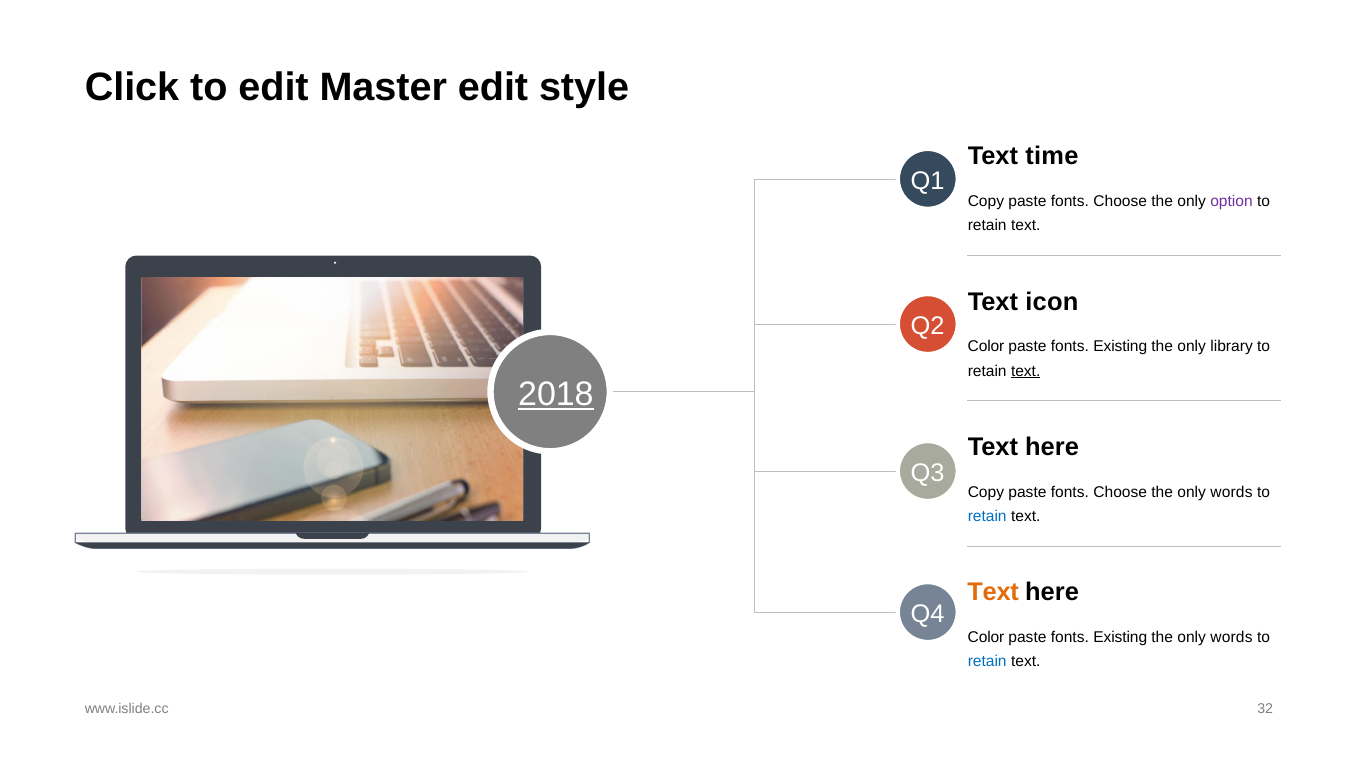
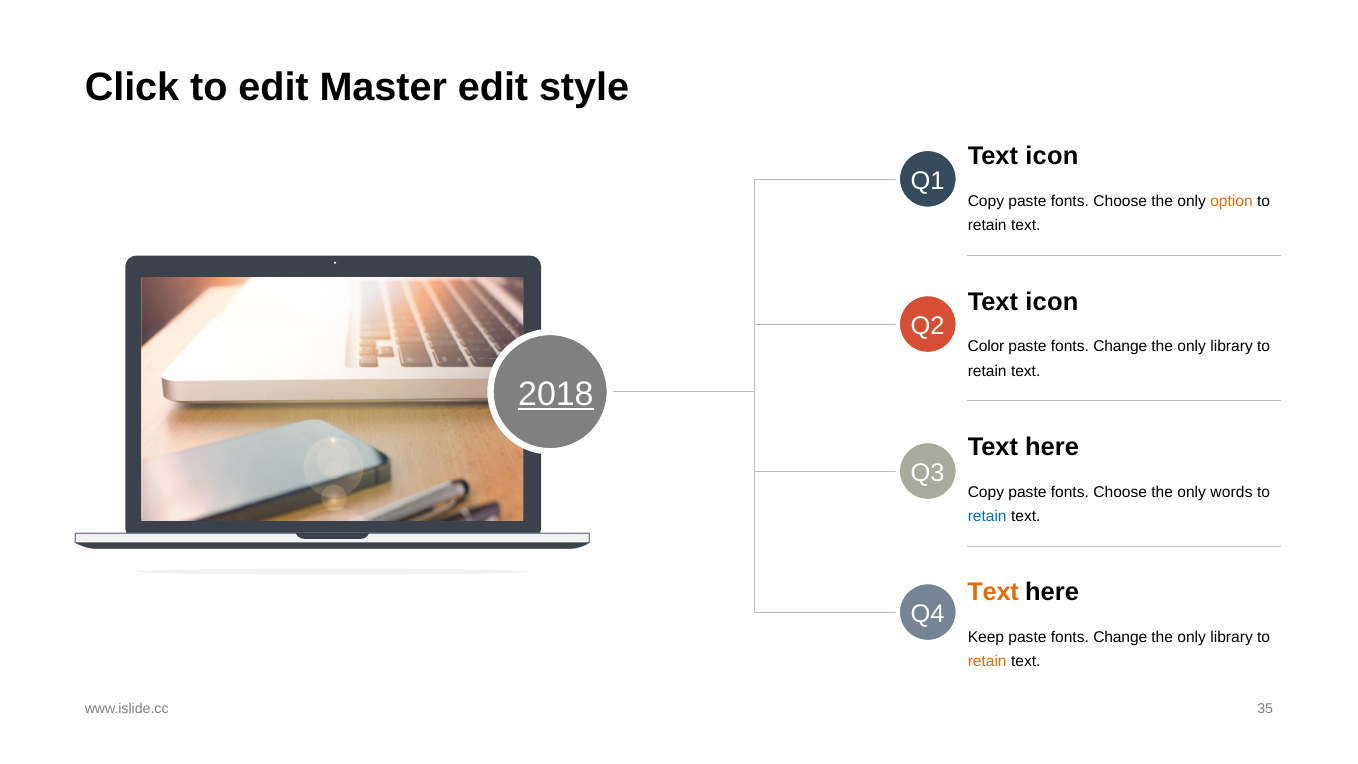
time: time -> icon (1052, 156)
option colour: purple -> orange (1232, 201)
Existing: Existing -> Change (1120, 347)
text underline: present -> none (1026, 371)
Color: Color -> Keep (986, 637)
Existing: Existing -> Change (1120, 637)
words: words -> library (1232, 637)
retain colour: blue -> orange (987, 662)
32: 32 -> 35 (1265, 709)
